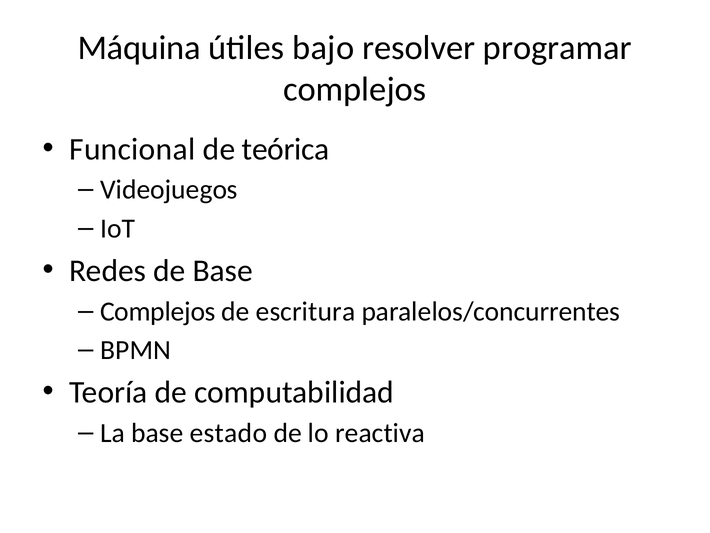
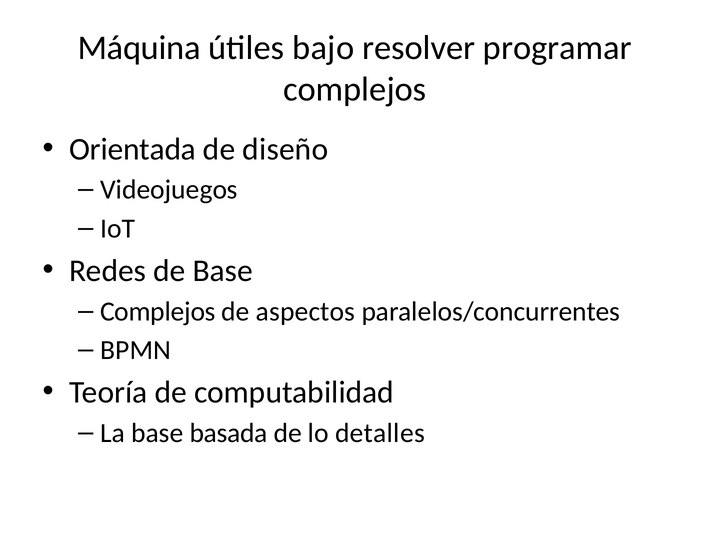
Funcional: Funcional -> Orientada (133, 149)
teórica: teórica -> diseño (285, 149)
escritura: escritura -> aspectos (305, 311)
estado: estado -> basada (229, 433)
reactiva: reactiva -> detalles (380, 433)
